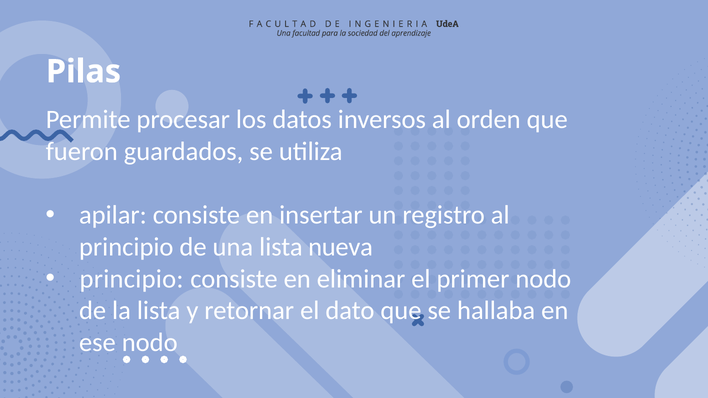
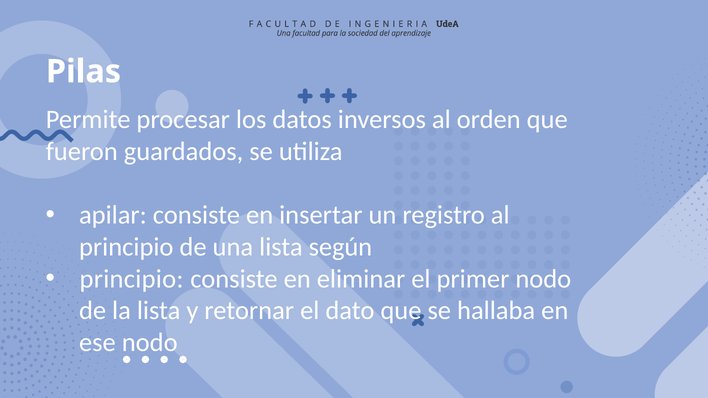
nueva: nueva -> según (340, 247)
